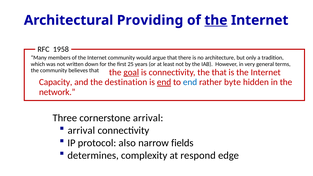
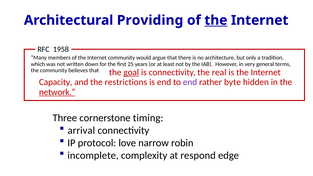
the that: that -> real (219, 72)
destination: destination -> restrictions (126, 82)
end underline: present -> none (164, 82)
end colour: blue -> purple (190, 82)
network underline: none -> present (57, 92)
cornerstone arrival: arrival -> timing (148, 118)
also: also -> love (127, 143)
fields: fields -> robin (182, 143)
determines: determines -> incomplete (93, 155)
